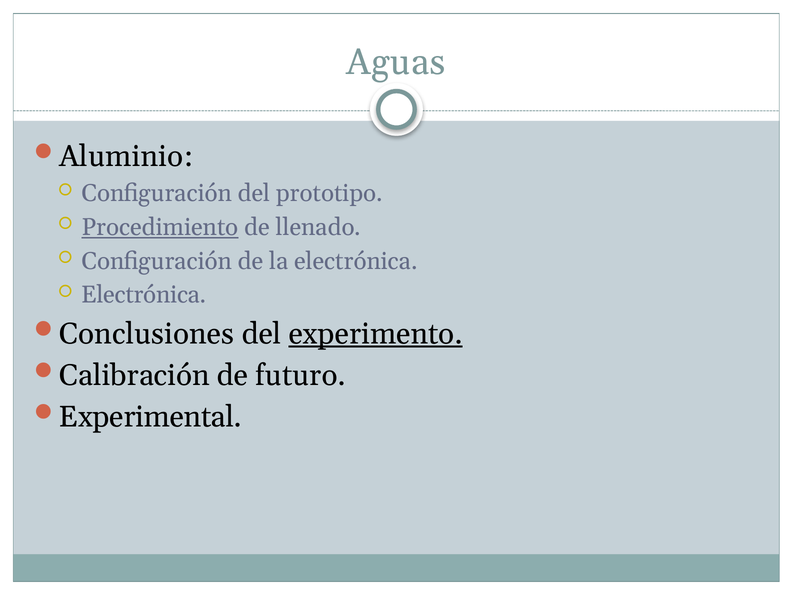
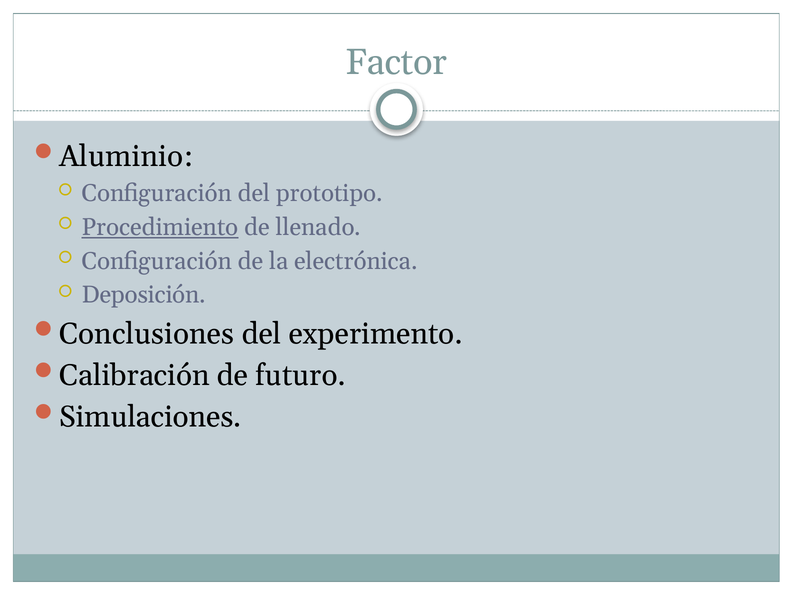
Aguas: Aguas -> Factor (396, 62)
Electrónica: Electrónica -> Deposición (144, 295)
experimento underline: present -> none (376, 334)
Experimental: Experimental -> Simulaciones (150, 417)
